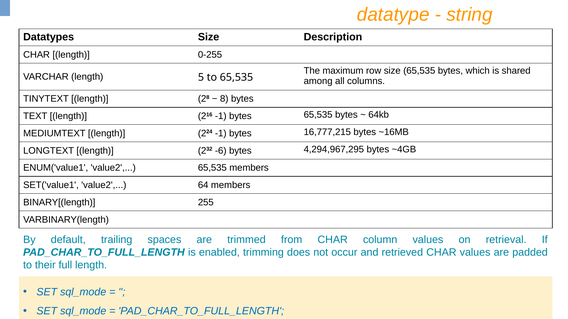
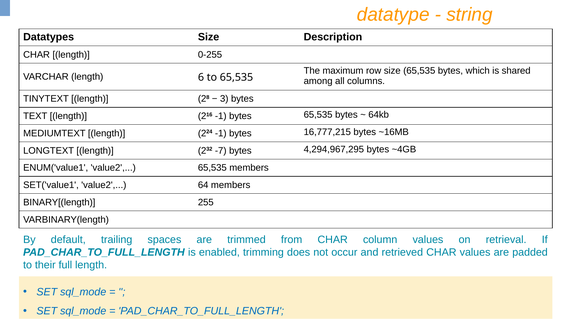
5: 5 -> 6 (201, 77)
8: 8 -> 3 (224, 99)
-6: -6 -> -7 (221, 151)
